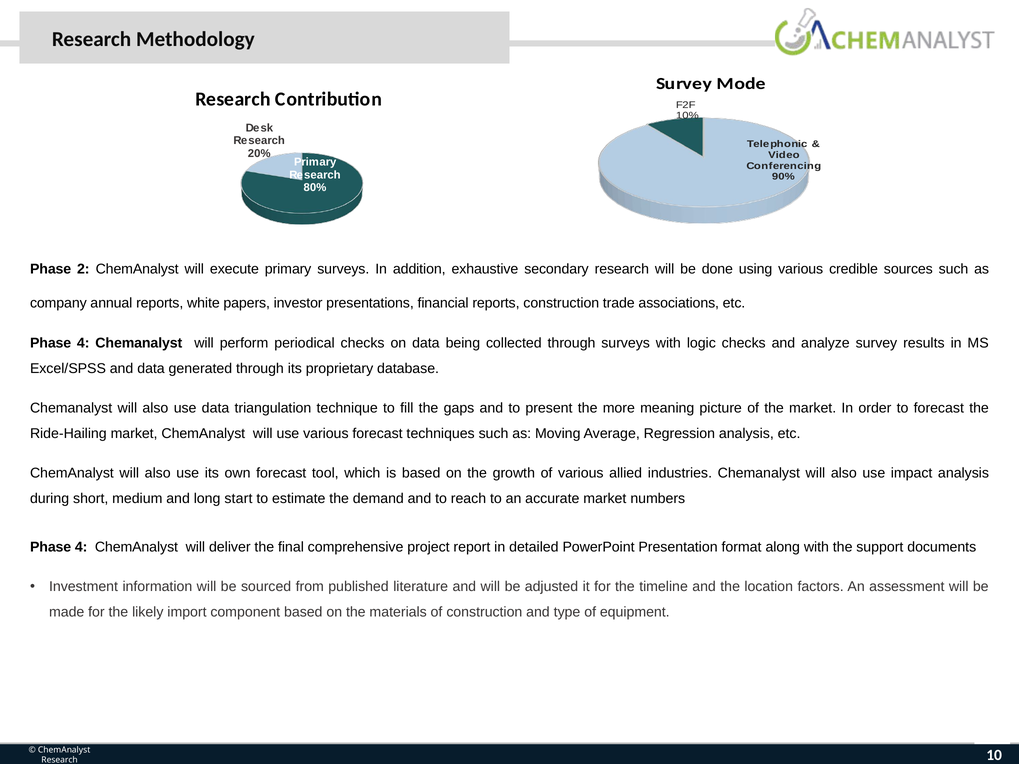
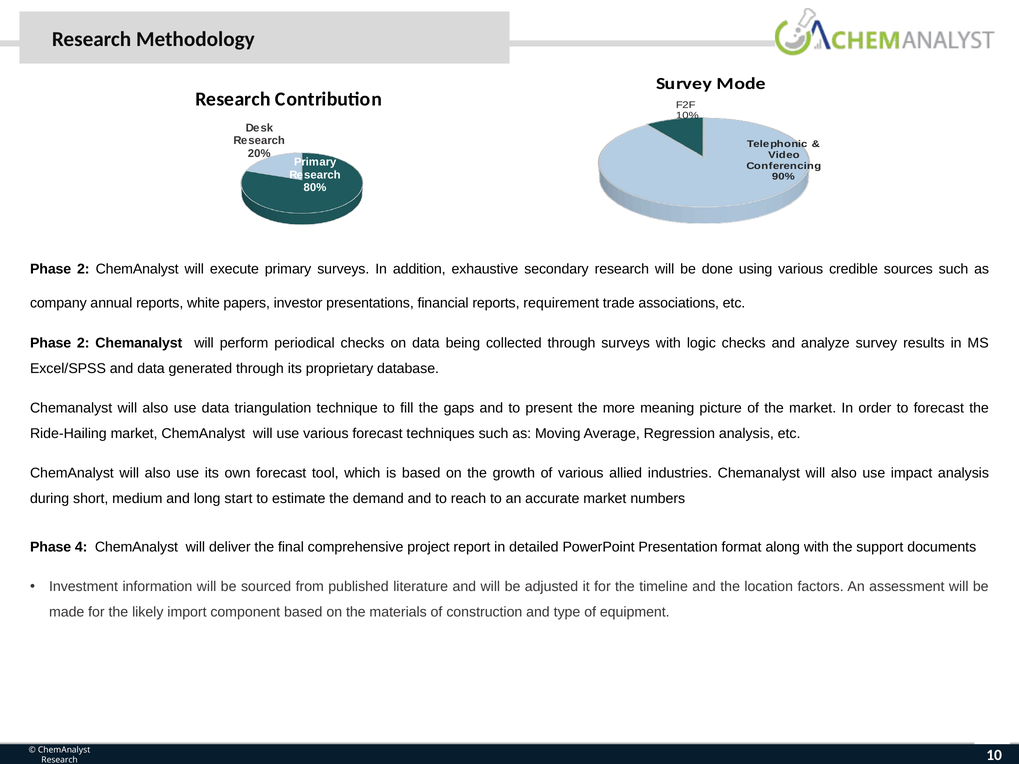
reports construction: construction -> requirement (561, 303)
4: 4 -> 2 (83, 343)
